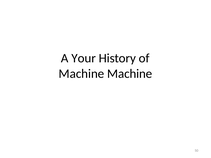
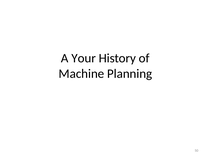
Machine Machine: Machine -> Planning (130, 74)
